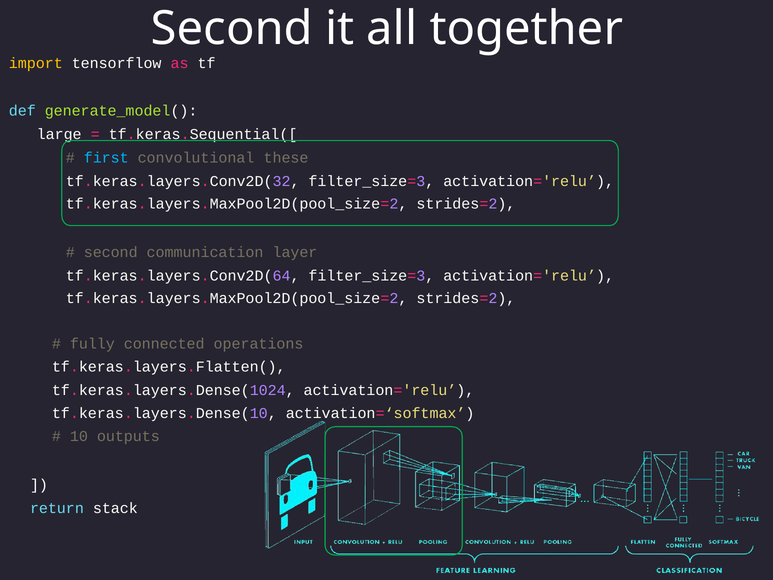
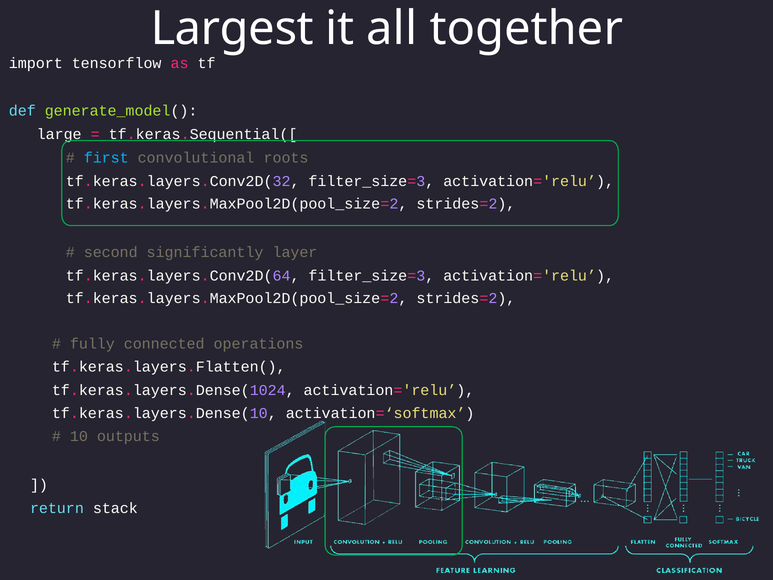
Second: Second -> Largest (232, 29)
import colour: yellow -> white (36, 63)
these: these -> roots (286, 158)
communication: communication -> significantly (205, 252)
